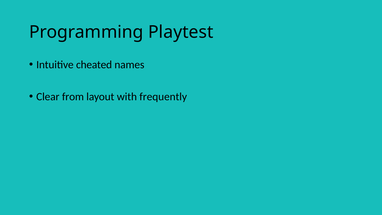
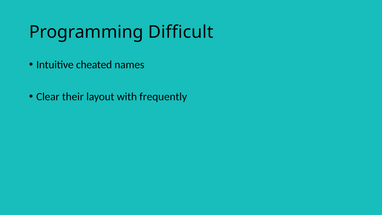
Playtest: Playtest -> Difficult (181, 32)
from: from -> their (73, 97)
